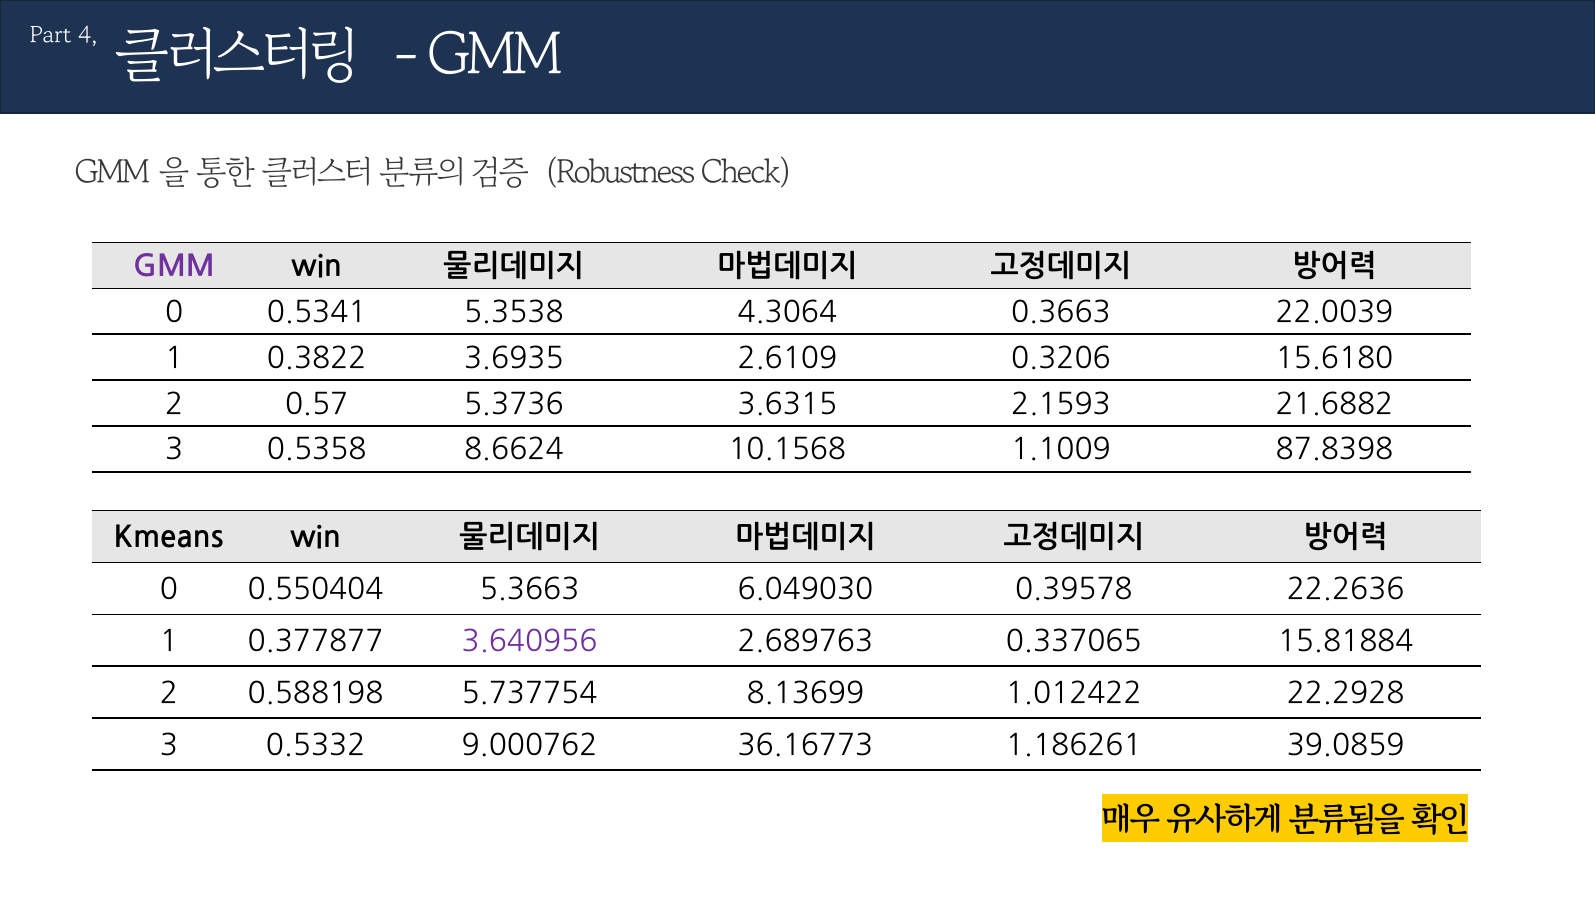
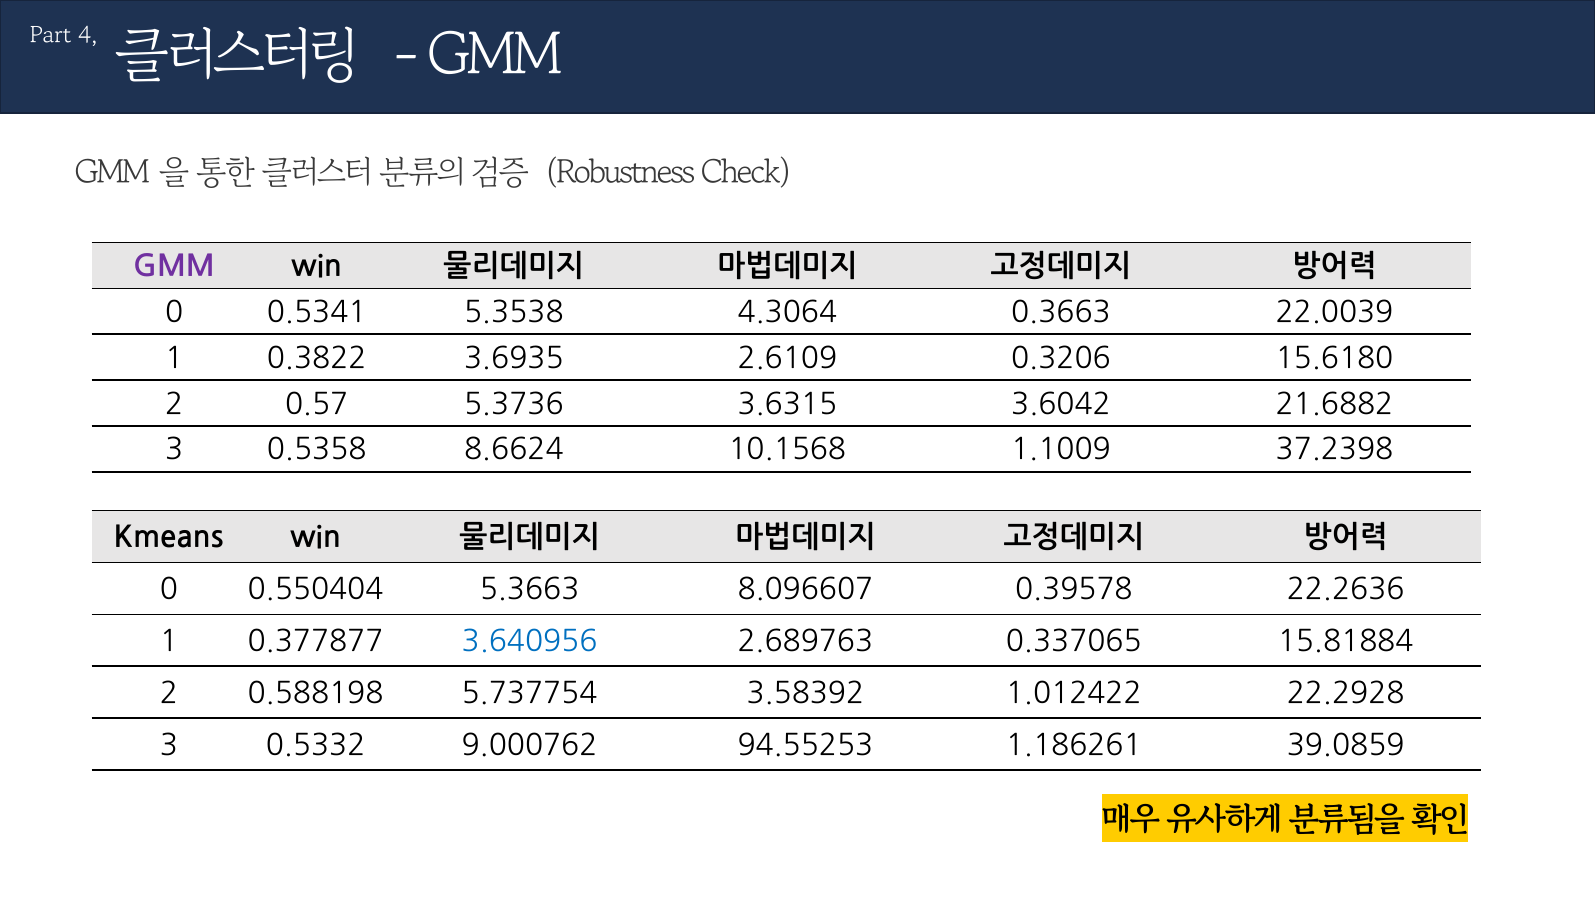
2.1593: 2.1593 -> 3.6042 (1061, 404)
87.8398: 87.8398 -> 37.2398 (1334, 450)
6.049030: 6.049030 -> 8.096607 (805, 590)
3.640956 colour: purple -> blue (530, 642)
8.13699: 8.13699 -> 3.58392 (805, 693)
36.16773: 36.16773 -> 94.55253 (805, 745)
